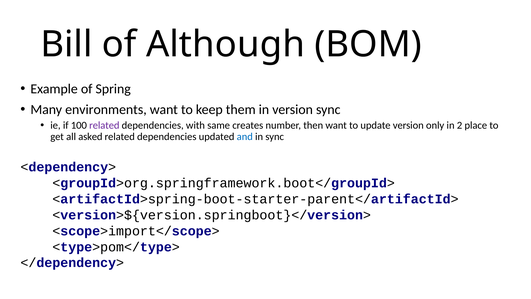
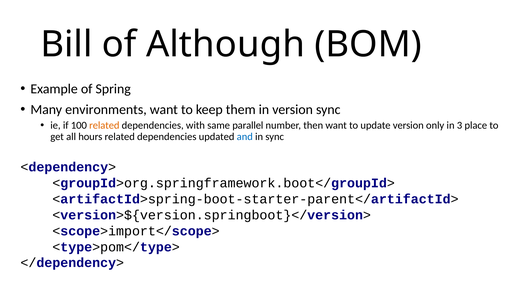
related colour: purple -> orange (104, 125)
creates: creates -> parallel (248, 125)
2: 2 -> 3 (460, 125)
asked: asked -> hours (90, 137)
